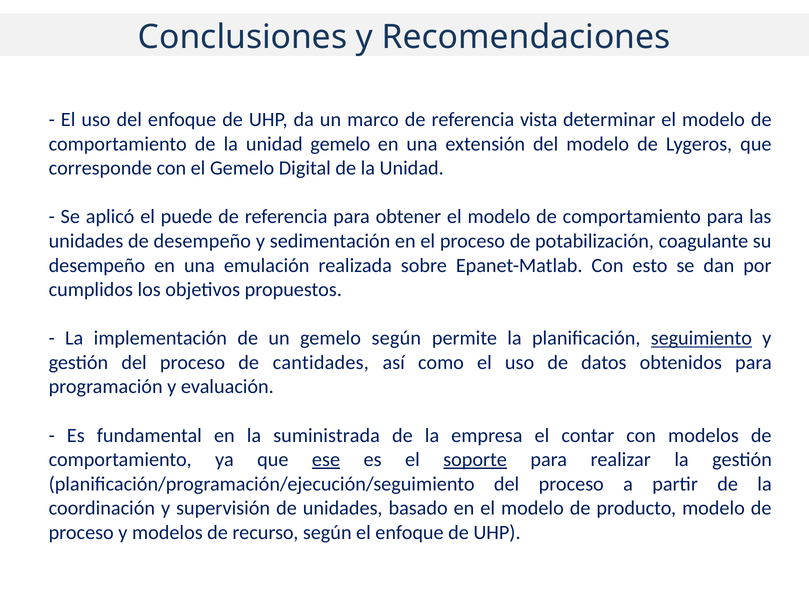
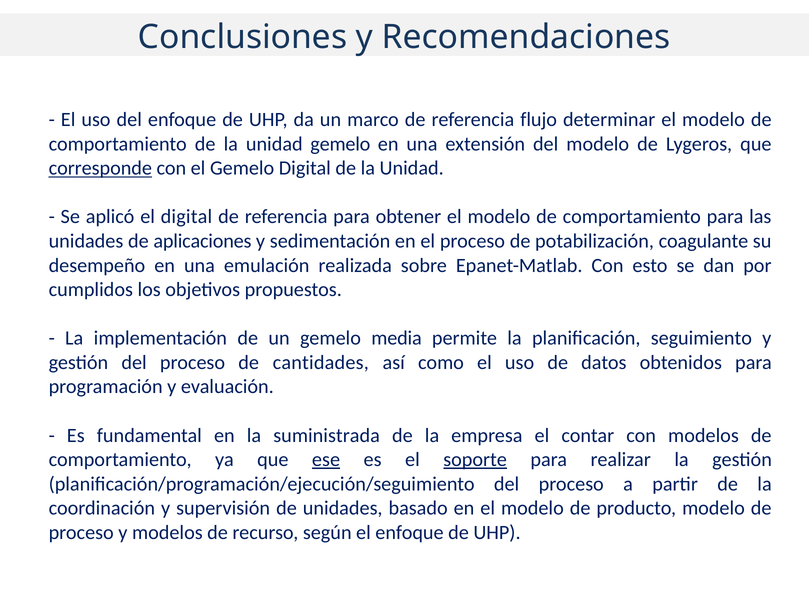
vista: vista -> flujo (539, 120)
corresponde underline: none -> present (100, 168)
el puede: puede -> digital (186, 217)
de desempeño: desempeño -> aplicaciones (202, 241)
gemelo según: según -> media (397, 338)
seguimiento underline: present -> none (701, 338)
